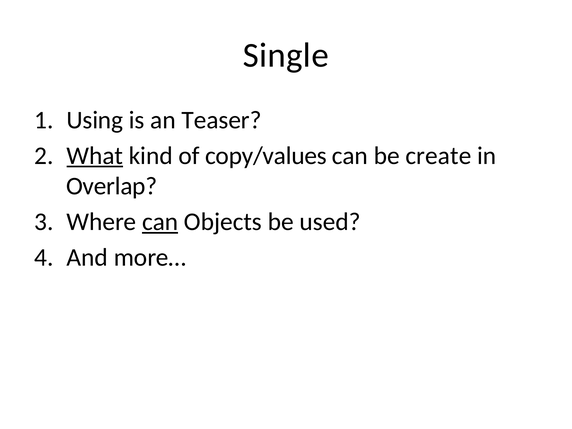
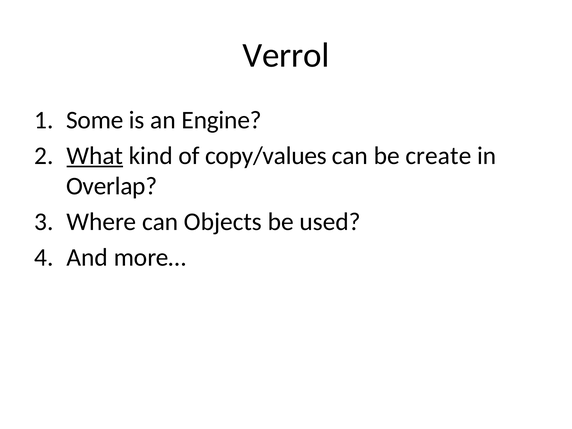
Single: Single -> Verrol (286, 55)
Using: Using -> Some (95, 120)
Teaser: Teaser -> Engine (222, 120)
can underline: present -> none (160, 222)
